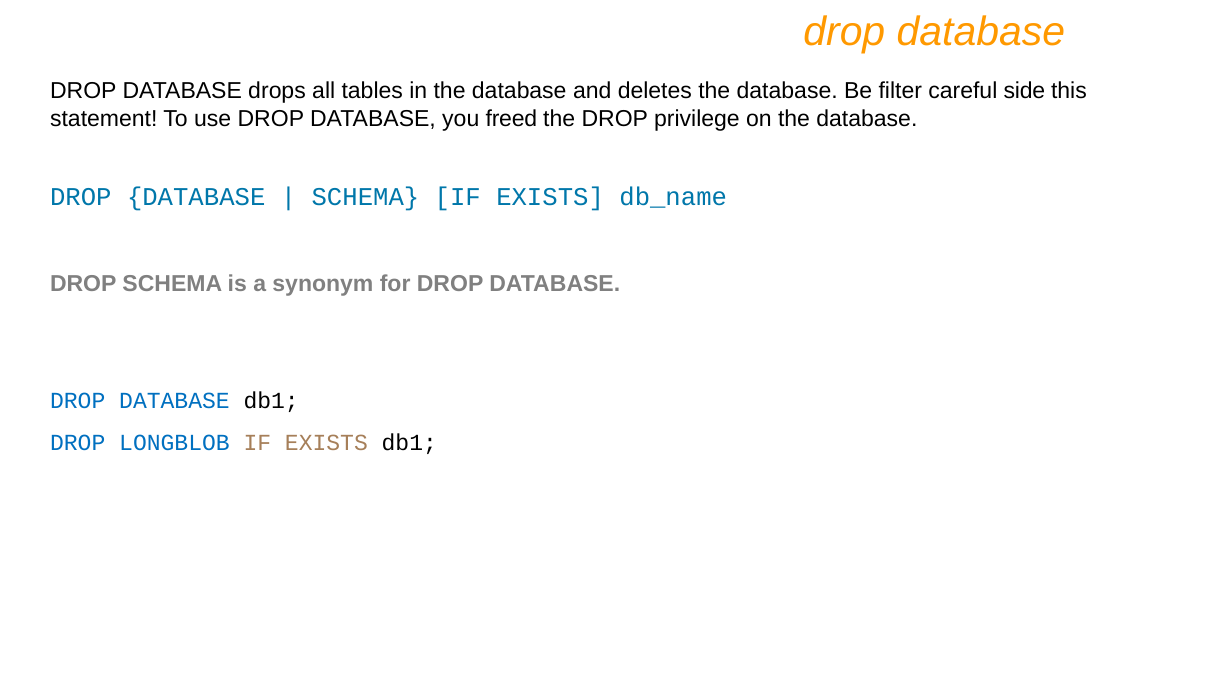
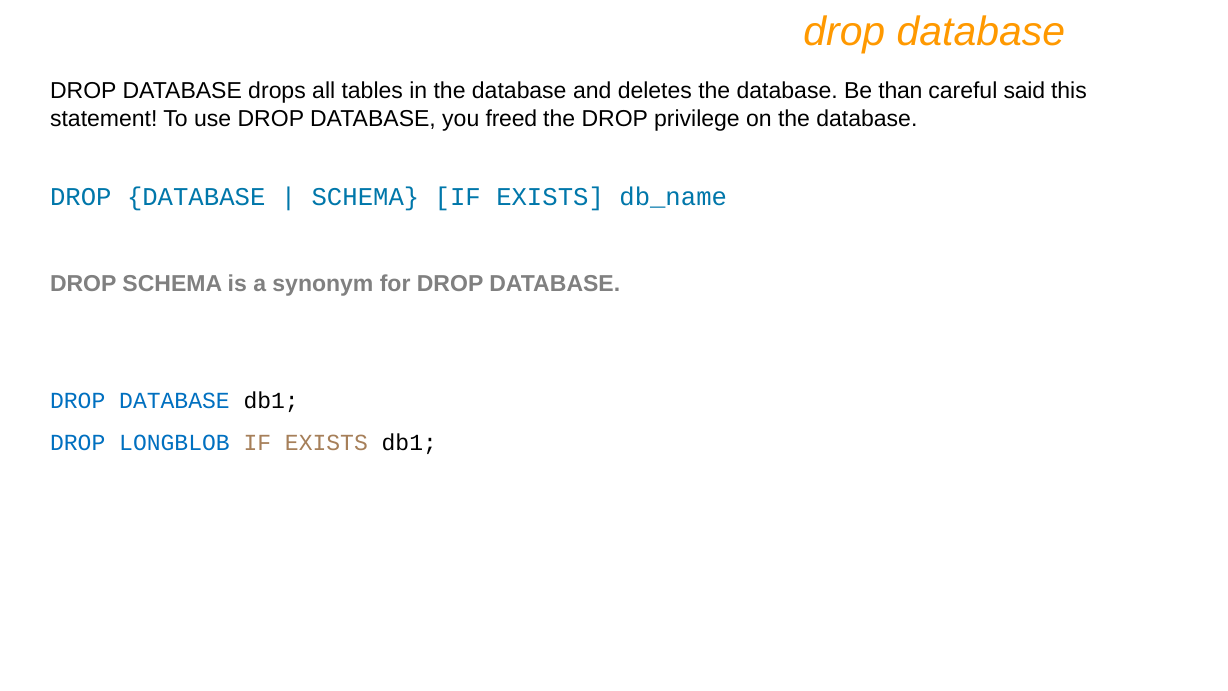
filter: filter -> than (900, 91)
side: side -> said (1024, 91)
